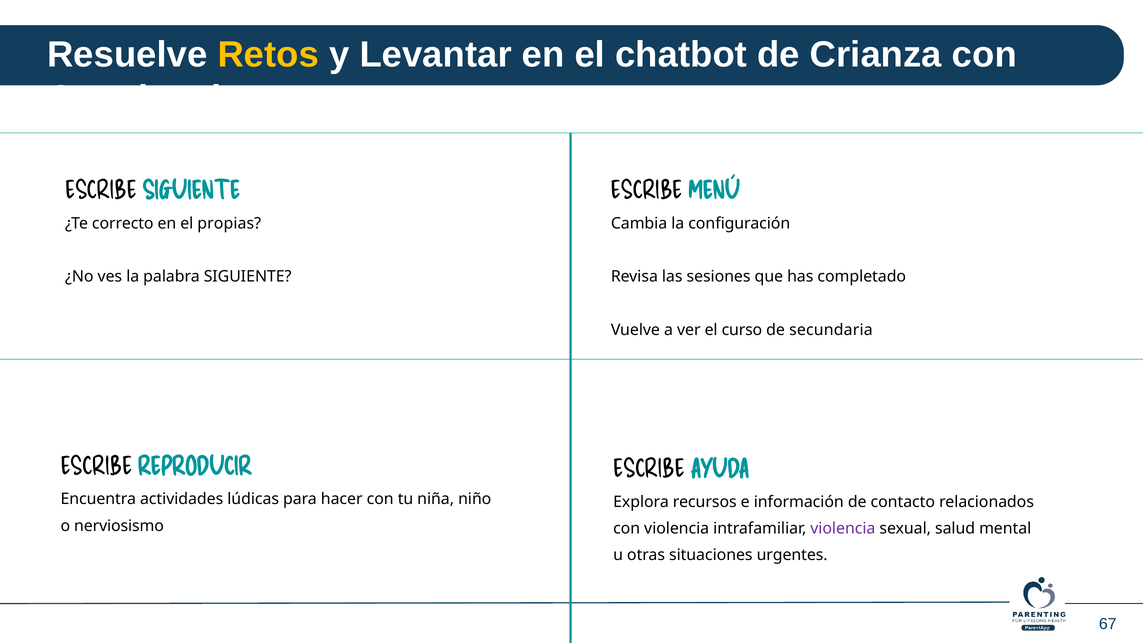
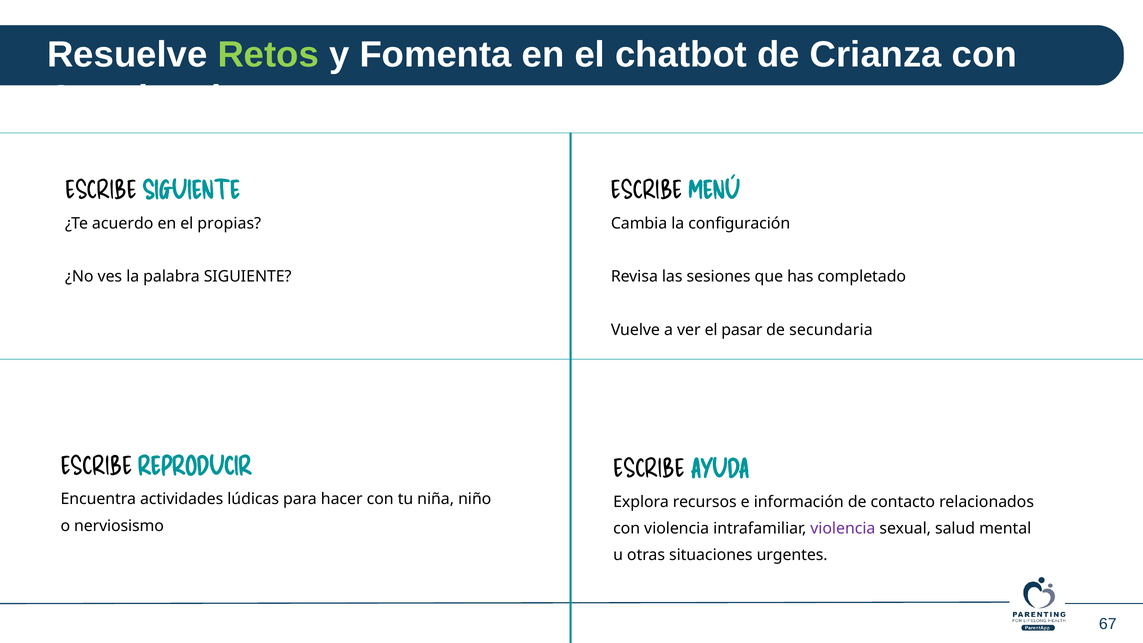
Retos colour: yellow -> light green (268, 55)
Levantar: Levantar -> Fomenta (436, 55)
correcto: correcto -> acuerdo (123, 223)
curso: curso -> pasar (742, 330)
